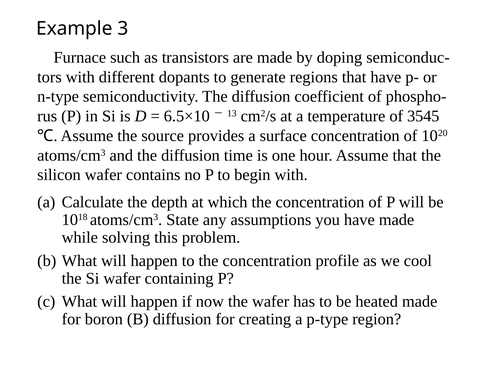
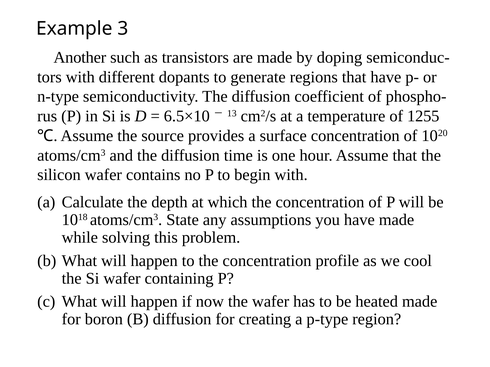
Furnace: Furnace -> Another (80, 57)
3545: 3545 -> 1255 (423, 116)
